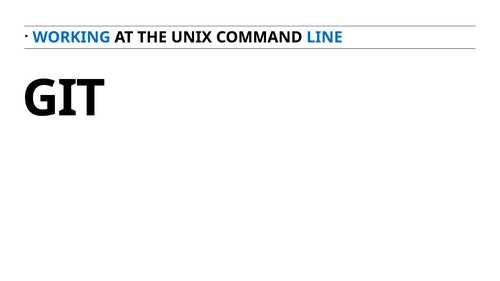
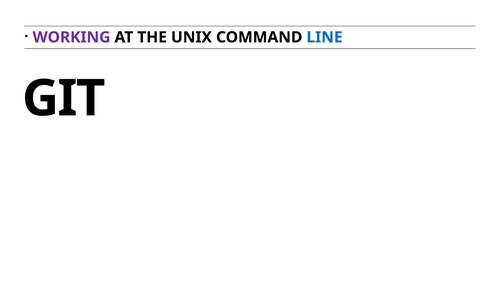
WORKING colour: blue -> purple (72, 37)
